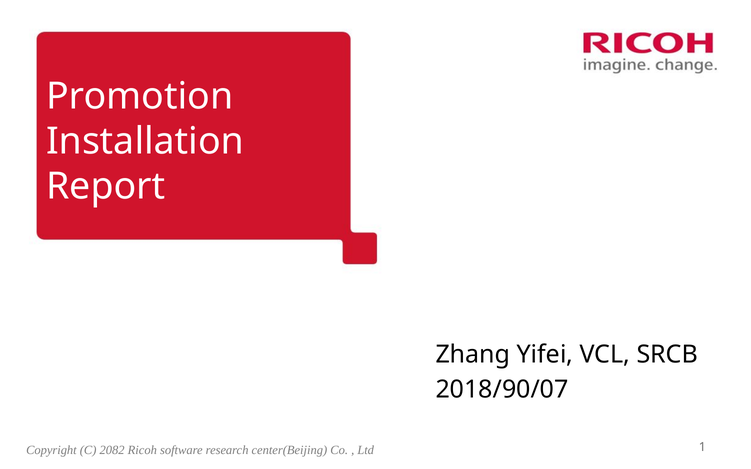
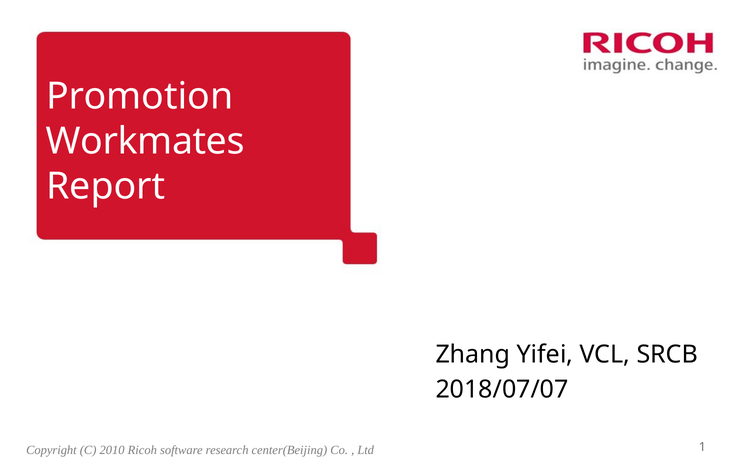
Installation: Installation -> Workmates (145, 142)
2018/90/07: 2018/90/07 -> 2018/07/07 (502, 390)
2082: 2082 -> 2010 (112, 450)
